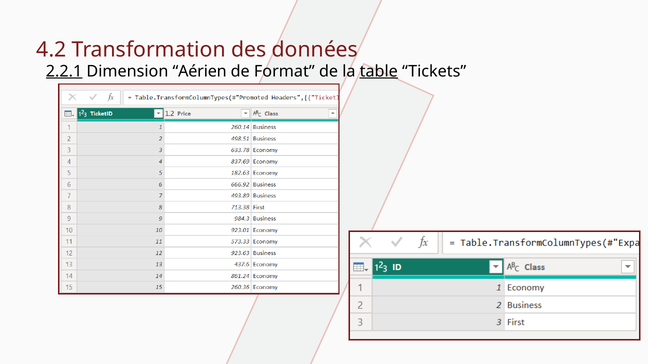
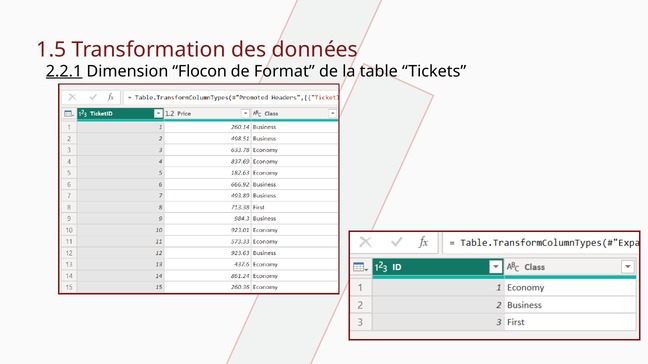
4.2: 4.2 -> 1.5 (51, 50)
Aérien: Aérien -> Flocon (200, 71)
table underline: present -> none (379, 71)
